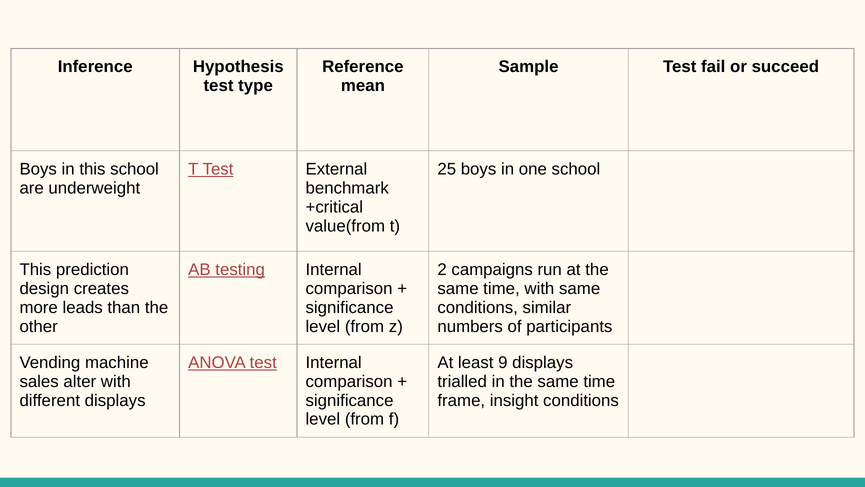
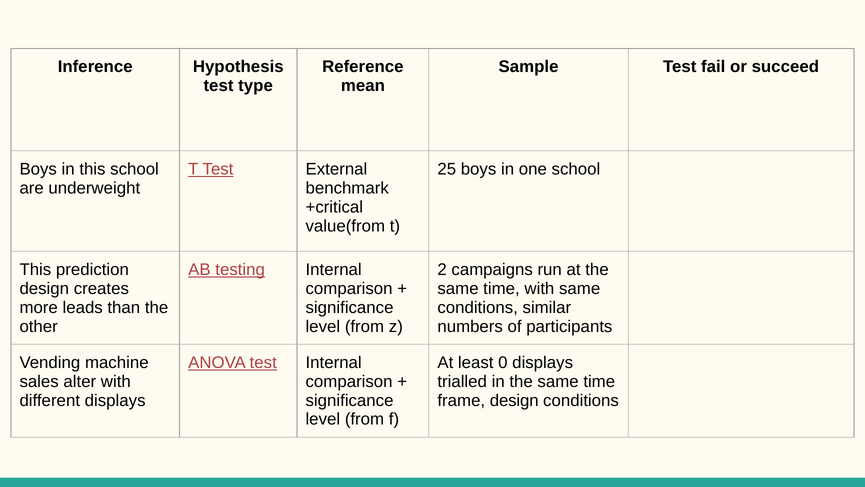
9: 9 -> 0 (503, 362)
frame insight: insight -> design (514, 400)
